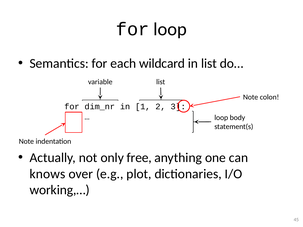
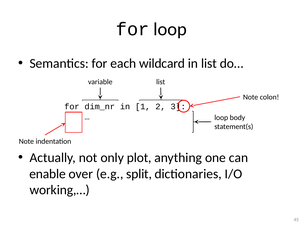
free: free -> plot (139, 158)
knows: knows -> enable (48, 174)
plot: plot -> split (139, 174)
